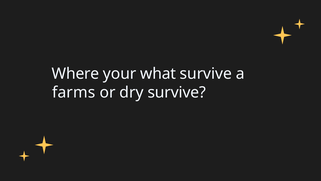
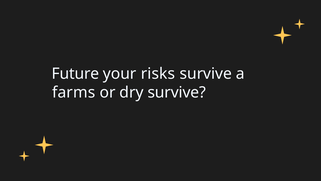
Where: Where -> Future (75, 74)
what: what -> risks (158, 74)
